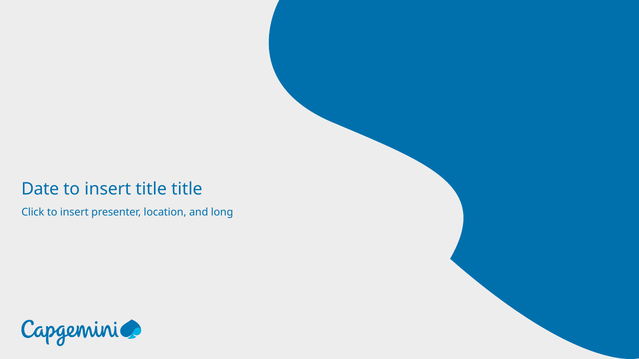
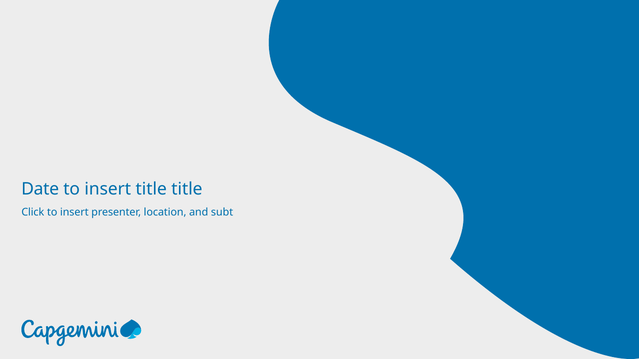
long: long -> subt (222, 212)
